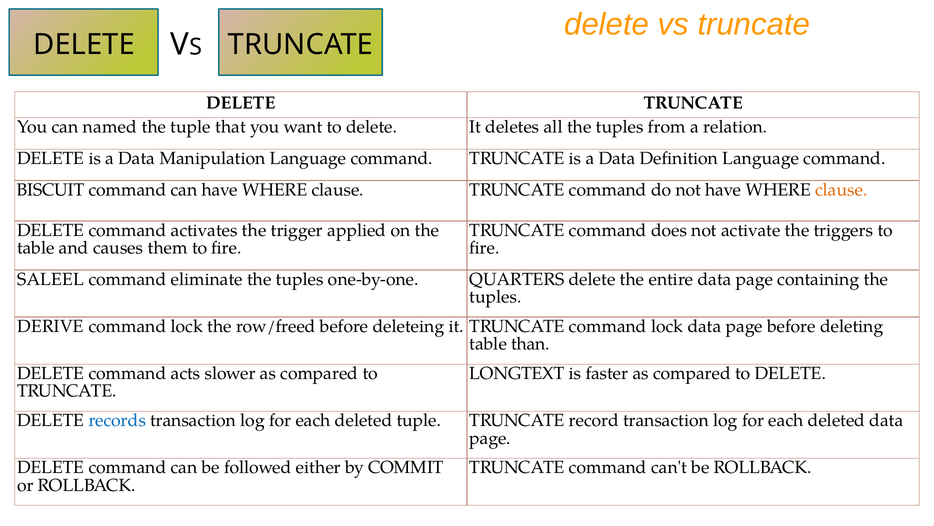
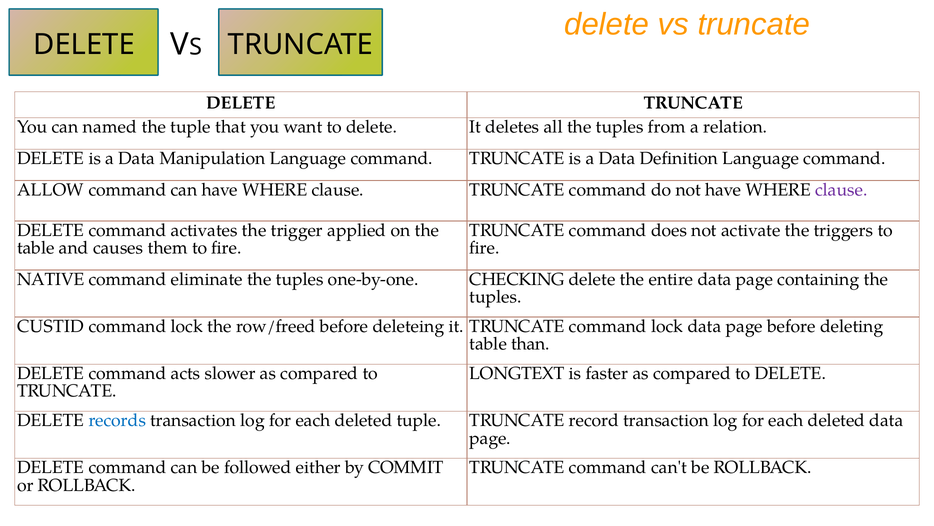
BISCUIT: BISCUIT -> ALLOW (51, 190)
clause colour: orange -> purple (841, 190)
SALEEL: SALEEL -> NATIVE (51, 279)
QUARTERS: QUARTERS -> CHECKING (517, 279)
DERIVE: DERIVE -> CUSTID (50, 326)
